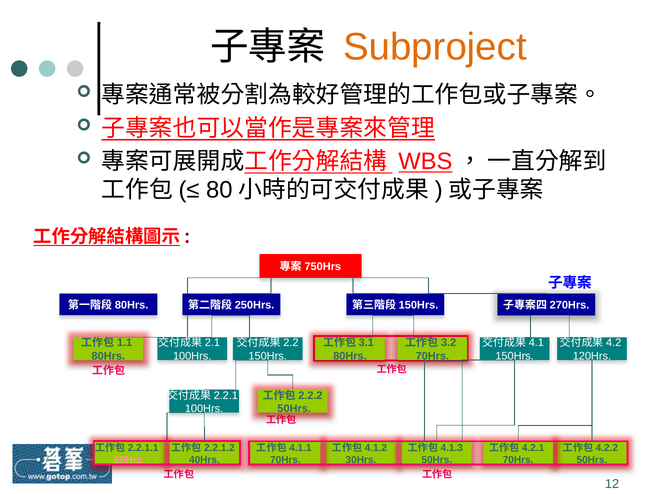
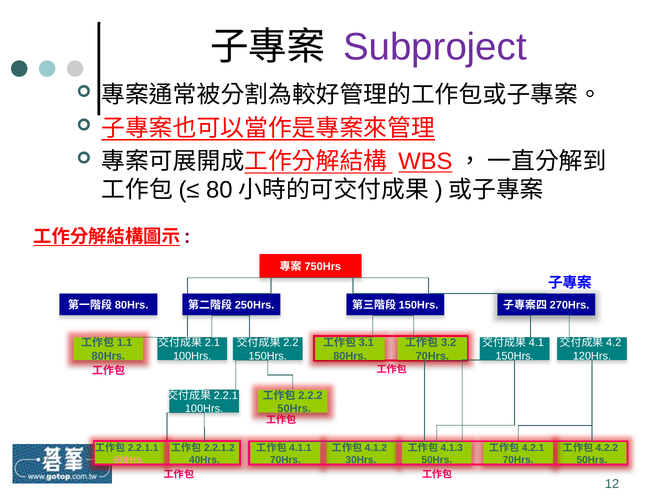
Subproject colour: orange -> purple (435, 47)
